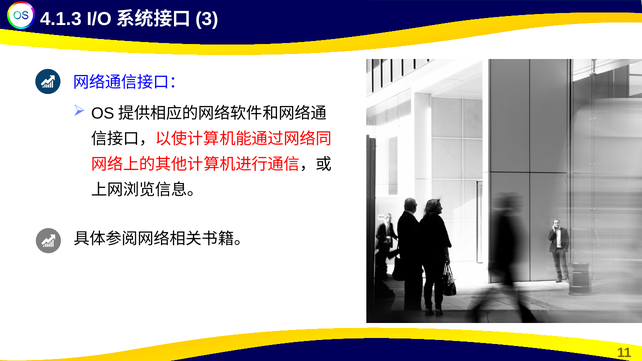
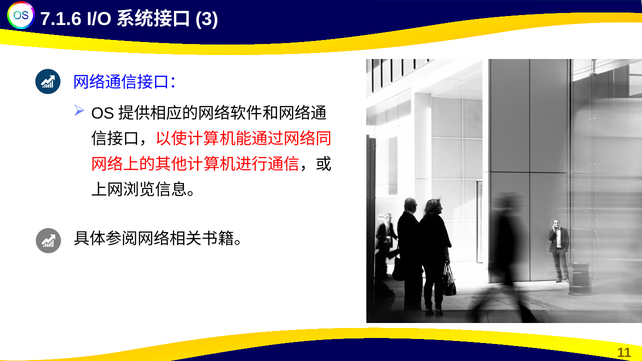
4.1.3: 4.1.3 -> 7.1.6 (61, 19)
